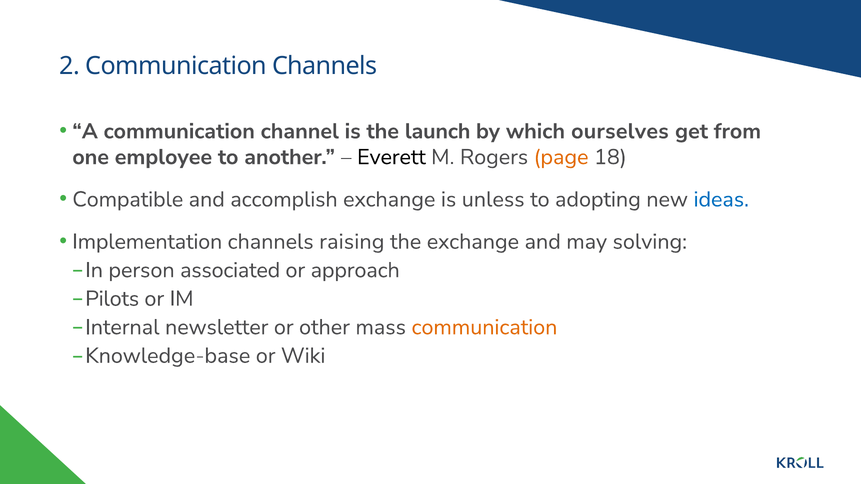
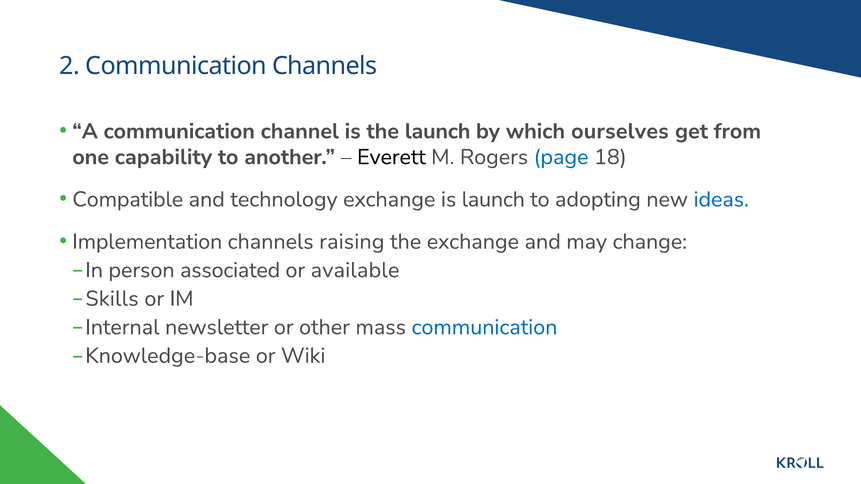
employee: employee -> capability (163, 157)
page colour: orange -> blue (561, 157)
accomplish: accomplish -> technology (284, 199)
is unless: unless -> launch (493, 199)
solving: solving -> change (650, 242)
approach: approach -> available (355, 270)
Pilots: Pilots -> Skills (112, 299)
communication colour: orange -> blue (484, 327)
